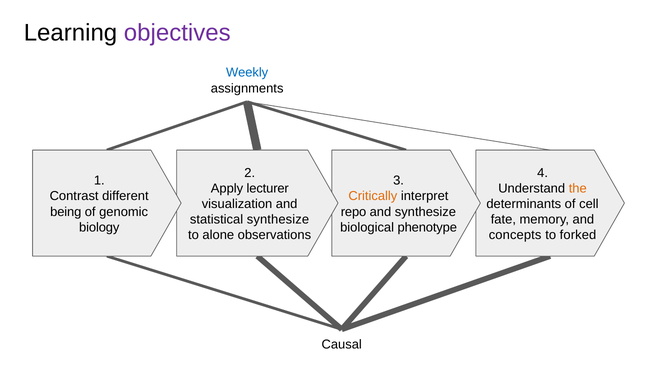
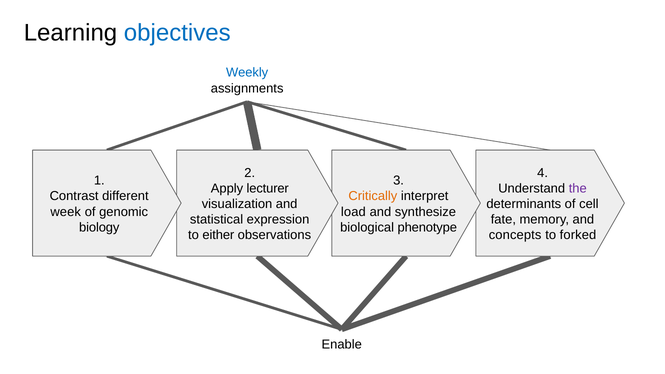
objectives colour: purple -> blue (177, 33)
the colour: orange -> purple (578, 189)
being: being -> week (66, 212)
repo: repo -> load (353, 212)
statistical synthesize: synthesize -> expression (278, 220)
alone: alone -> either (218, 235)
Causal: Causal -> Enable (342, 345)
